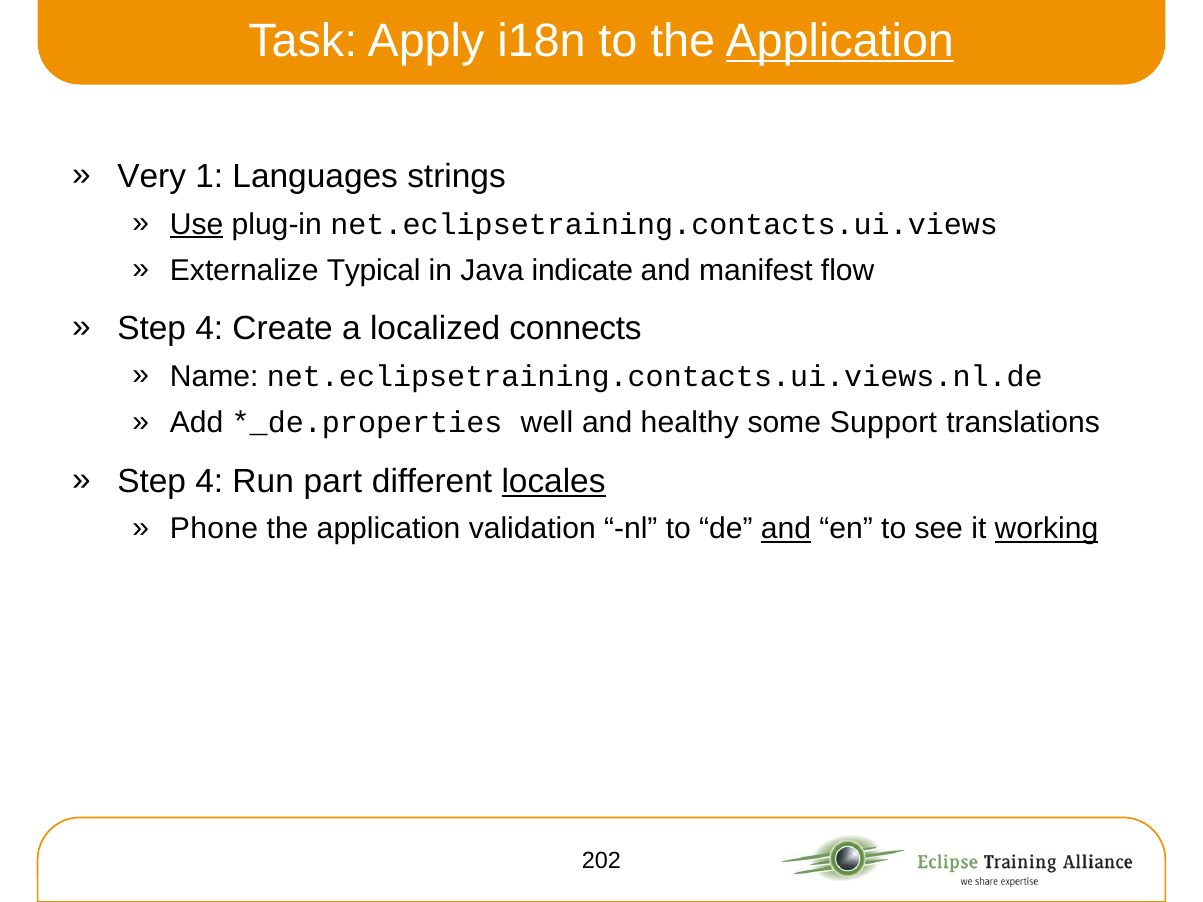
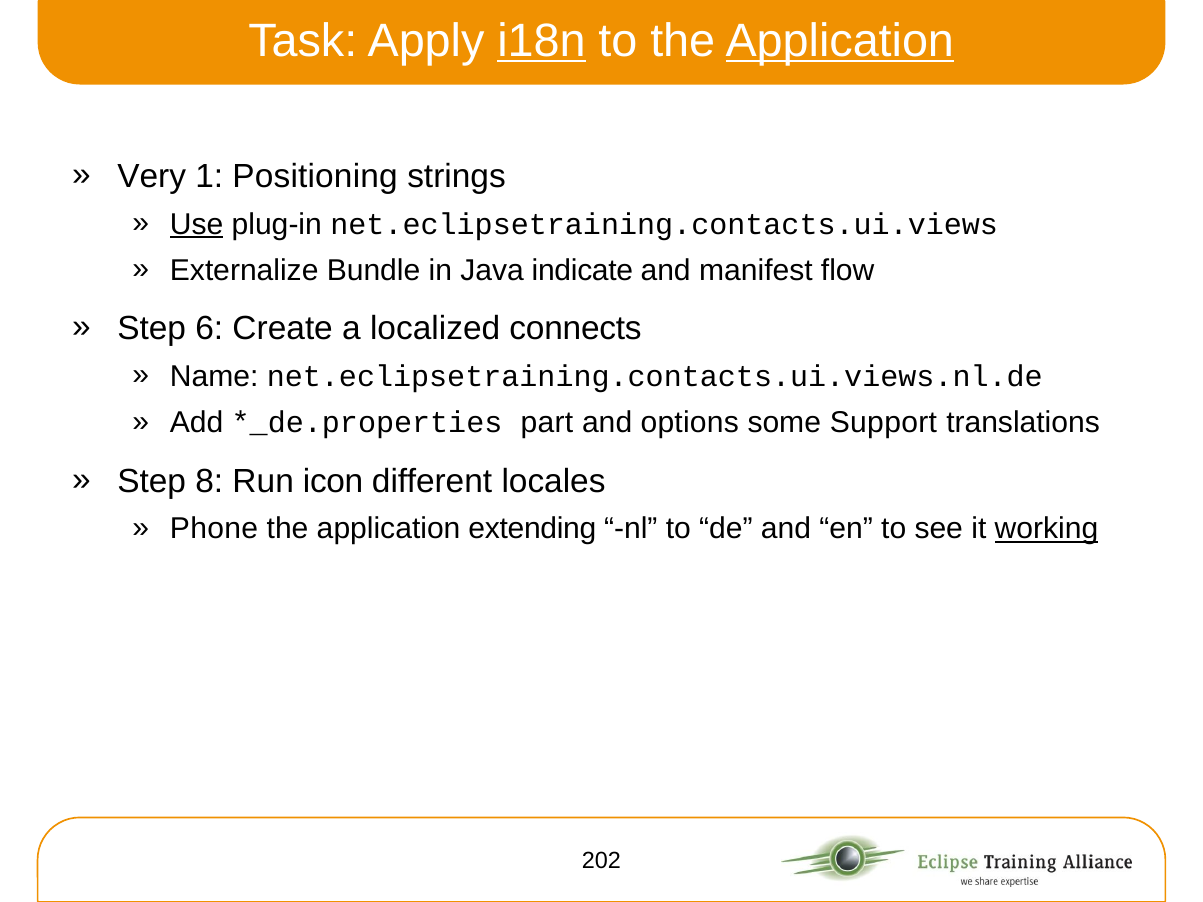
i18n underline: none -> present (541, 41)
Languages: Languages -> Positioning (315, 176)
Typical: Typical -> Bundle (374, 271)
4: 4 -> 6 (209, 329)
well: well -> part (547, 423)
healthy: healthy -> options (690, 423)
4: 4 -> 8 (209, 481)
part: part -> icon (333, 481)
locales underline: present -> none (554, 481)
validation: validation -> extending (532, 529)
and underline: present -> none (786, 529)
